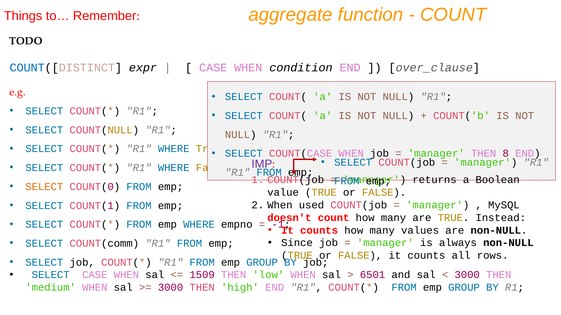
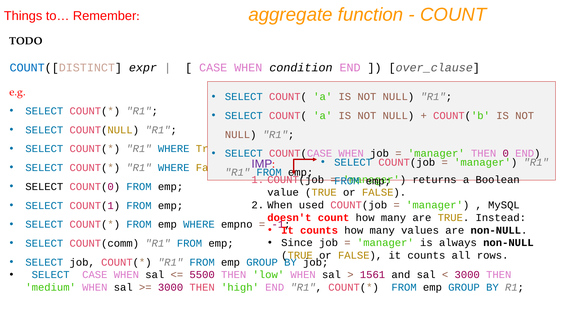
8: 8 -> 0 (506, 154)
SELECT colour: orange -> black (44, 187)
1509: 1509 -> 5500 (202, 275)
6501: 6501 -> 1561 (373, 275)
